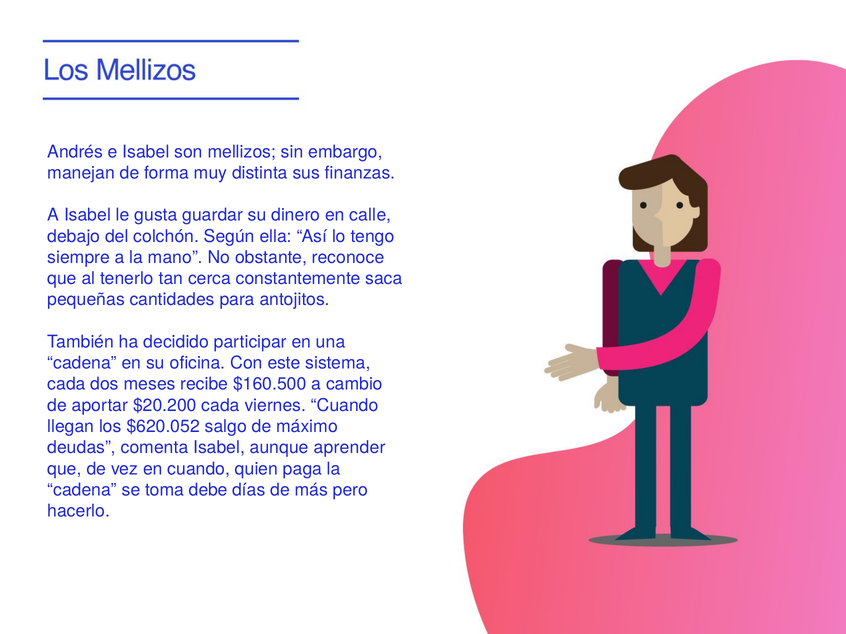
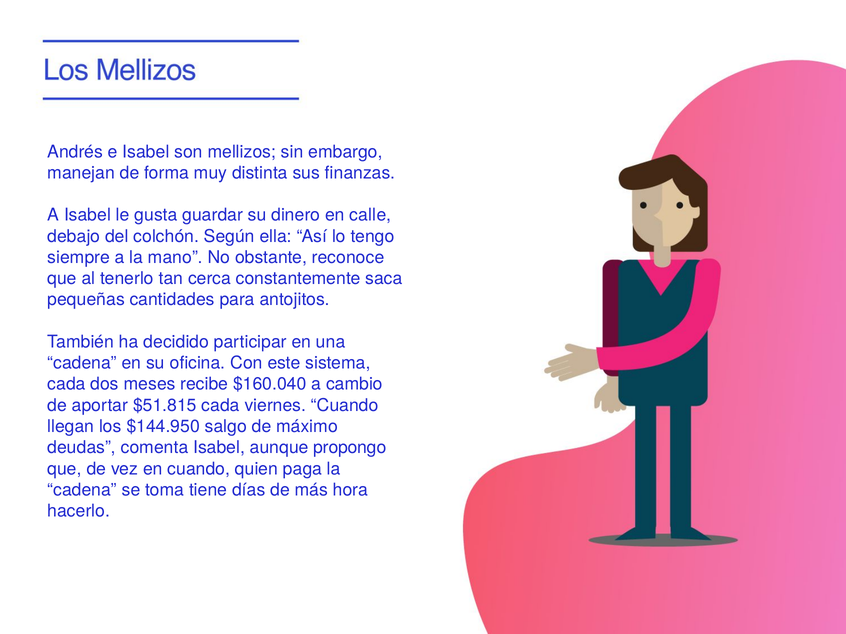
$160.500: $160.500 -> $160.040 (270, 384)
$20.200: $20.200 -> $51.815 (165, 406)
$620.052: $620.052 -> $144.950 (163, 427)
aprender: aprender -> propongo (350, 448)
debe: debe -> tiene (208, 490)
pero: pero -> hora (350, 490)
